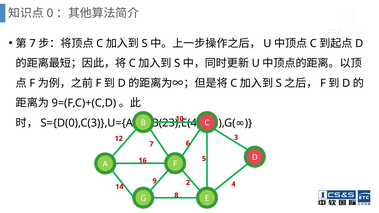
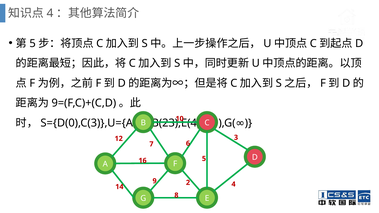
0: 0 -> 4 (50, 13)
7: 7 -> 5 (33, 43)
